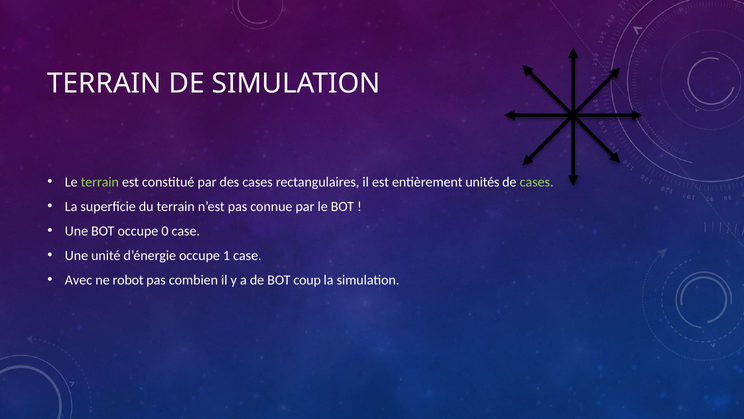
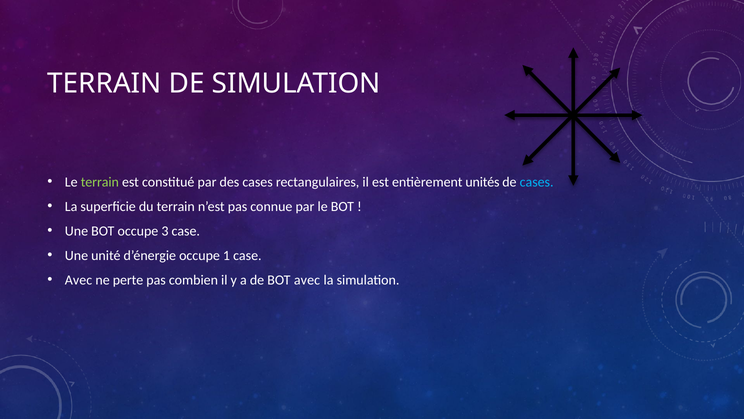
cases colour: light green -> light blue (537, 182)
0: 0 -> 3 (165, 231)
robot: robot -> perte (128, 280)
BOT coup: coup -> avec (307, 280)
